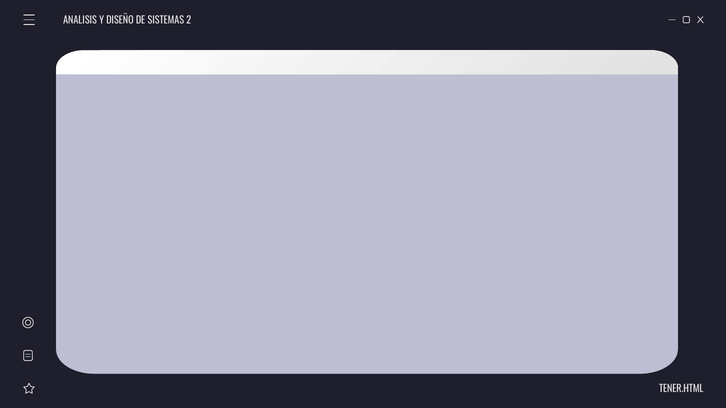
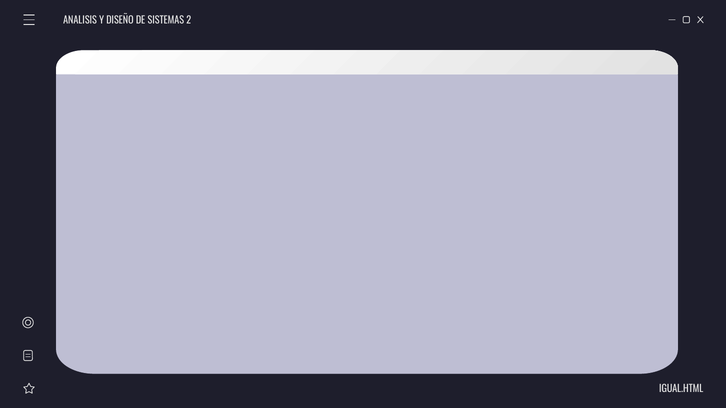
TENER.HTML: TENER.HTML -> IGUAL.HTML (681, 389)
